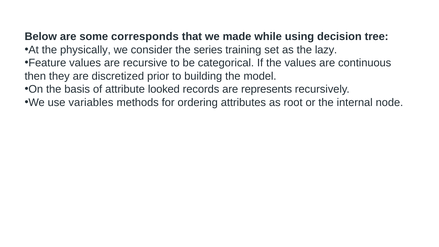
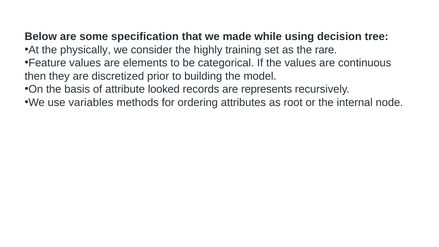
corresponds: corresponds -> specification (145, 37)
series: series -> highly (208, 50)
lazy: lazy -> rare (326, 50)
recursive: recursive -> elements (145, 63)
